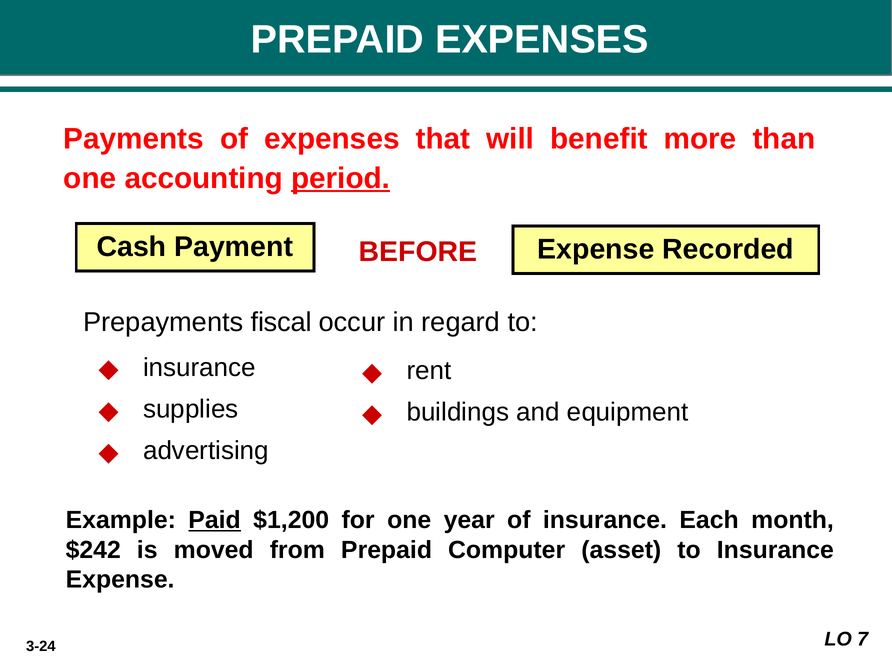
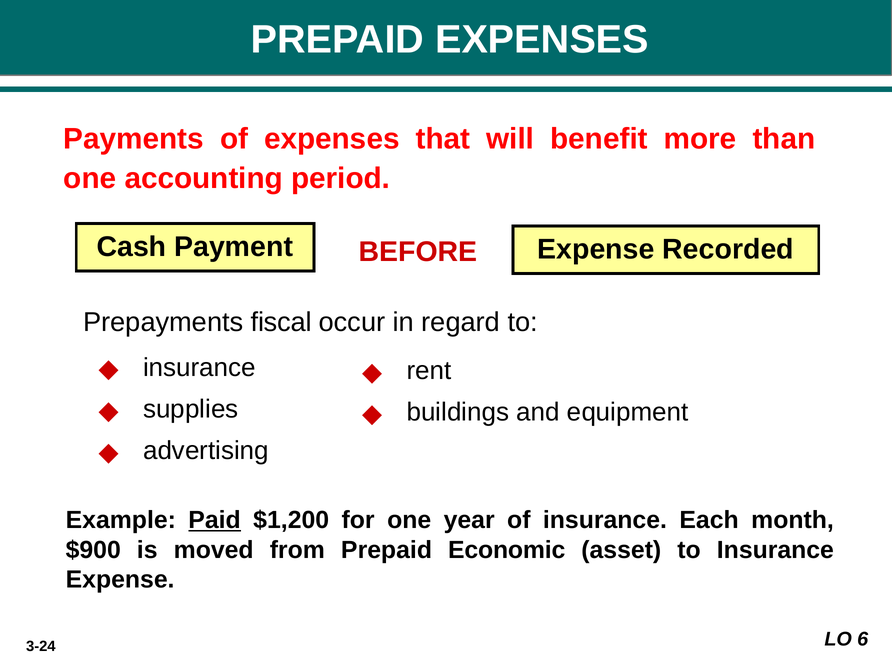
period underline: present -> none (341, 178)
$242: $242 -> $900 (93, 550)
Computer: Computer -> Economic (507, 550)
7: 7 -> 6 (863, 639)
